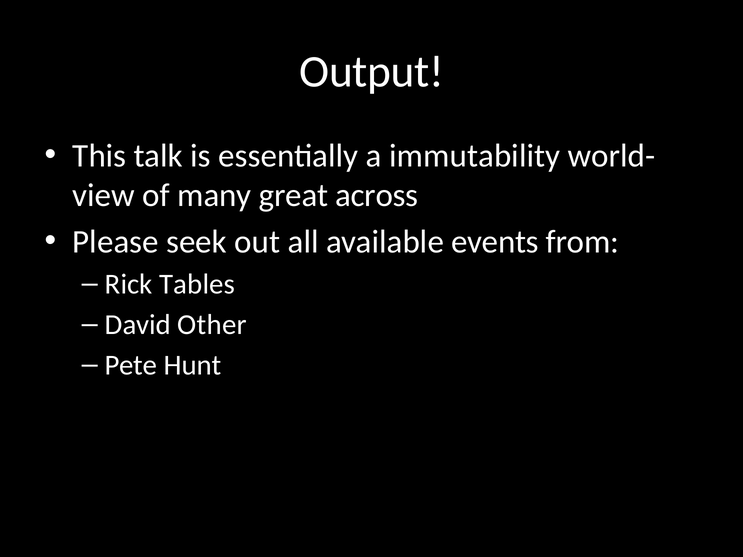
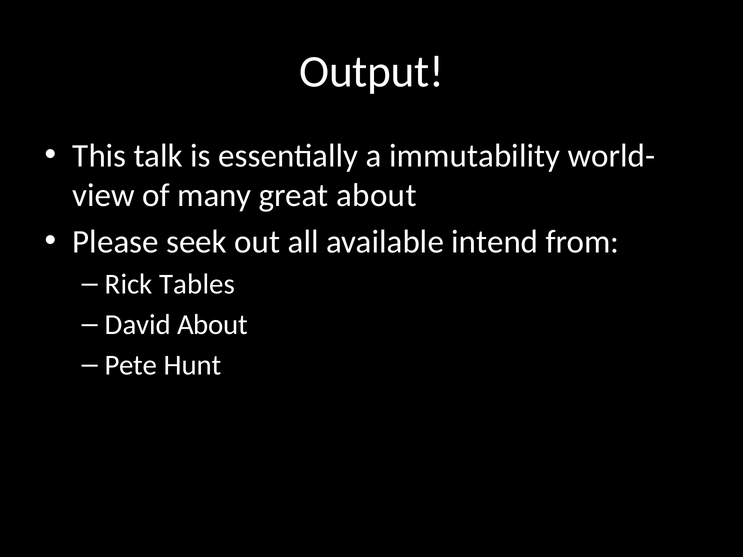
great across: across -> about (376, 196)
events: events -> intend (495, 242)
David Other: Other -> About (212, 325)
